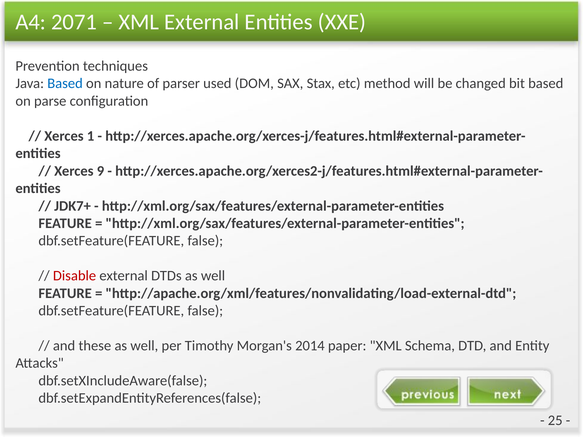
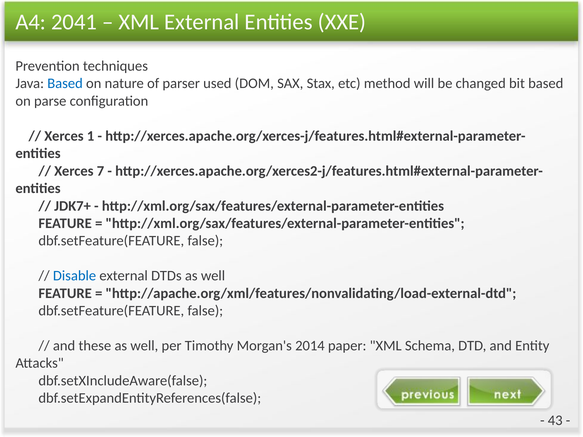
2071: 2071 -> 2041 (74, 22)
9: 9 -> 7 (100, 171)
Disable colour: red -> blue (75, 276)
25: 25 -> 43 (555, 421)
